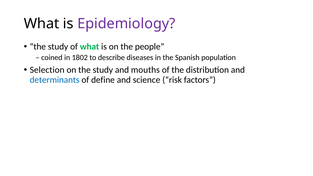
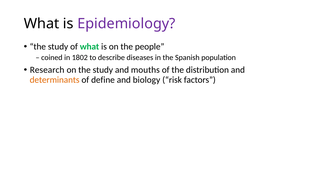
Selection: Selection -> Research (47, 70)
determinants colour: blue -> orange (55, 80)
science: science -> biology (147, 80)
